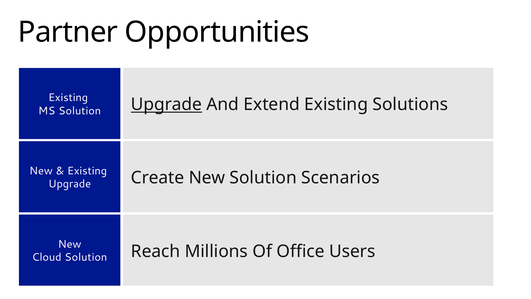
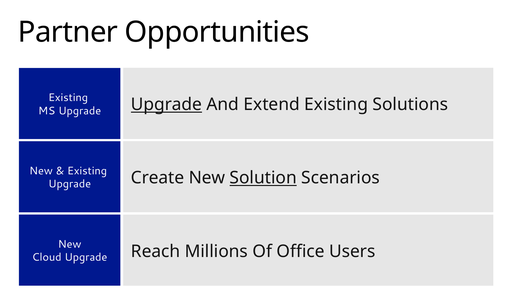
MS Solution: Solution -> Upgrade (80, 111)
Solution underline: none -> present (263, 178)
Cloud Solution: Solution -> Upgrade (86, 257)
